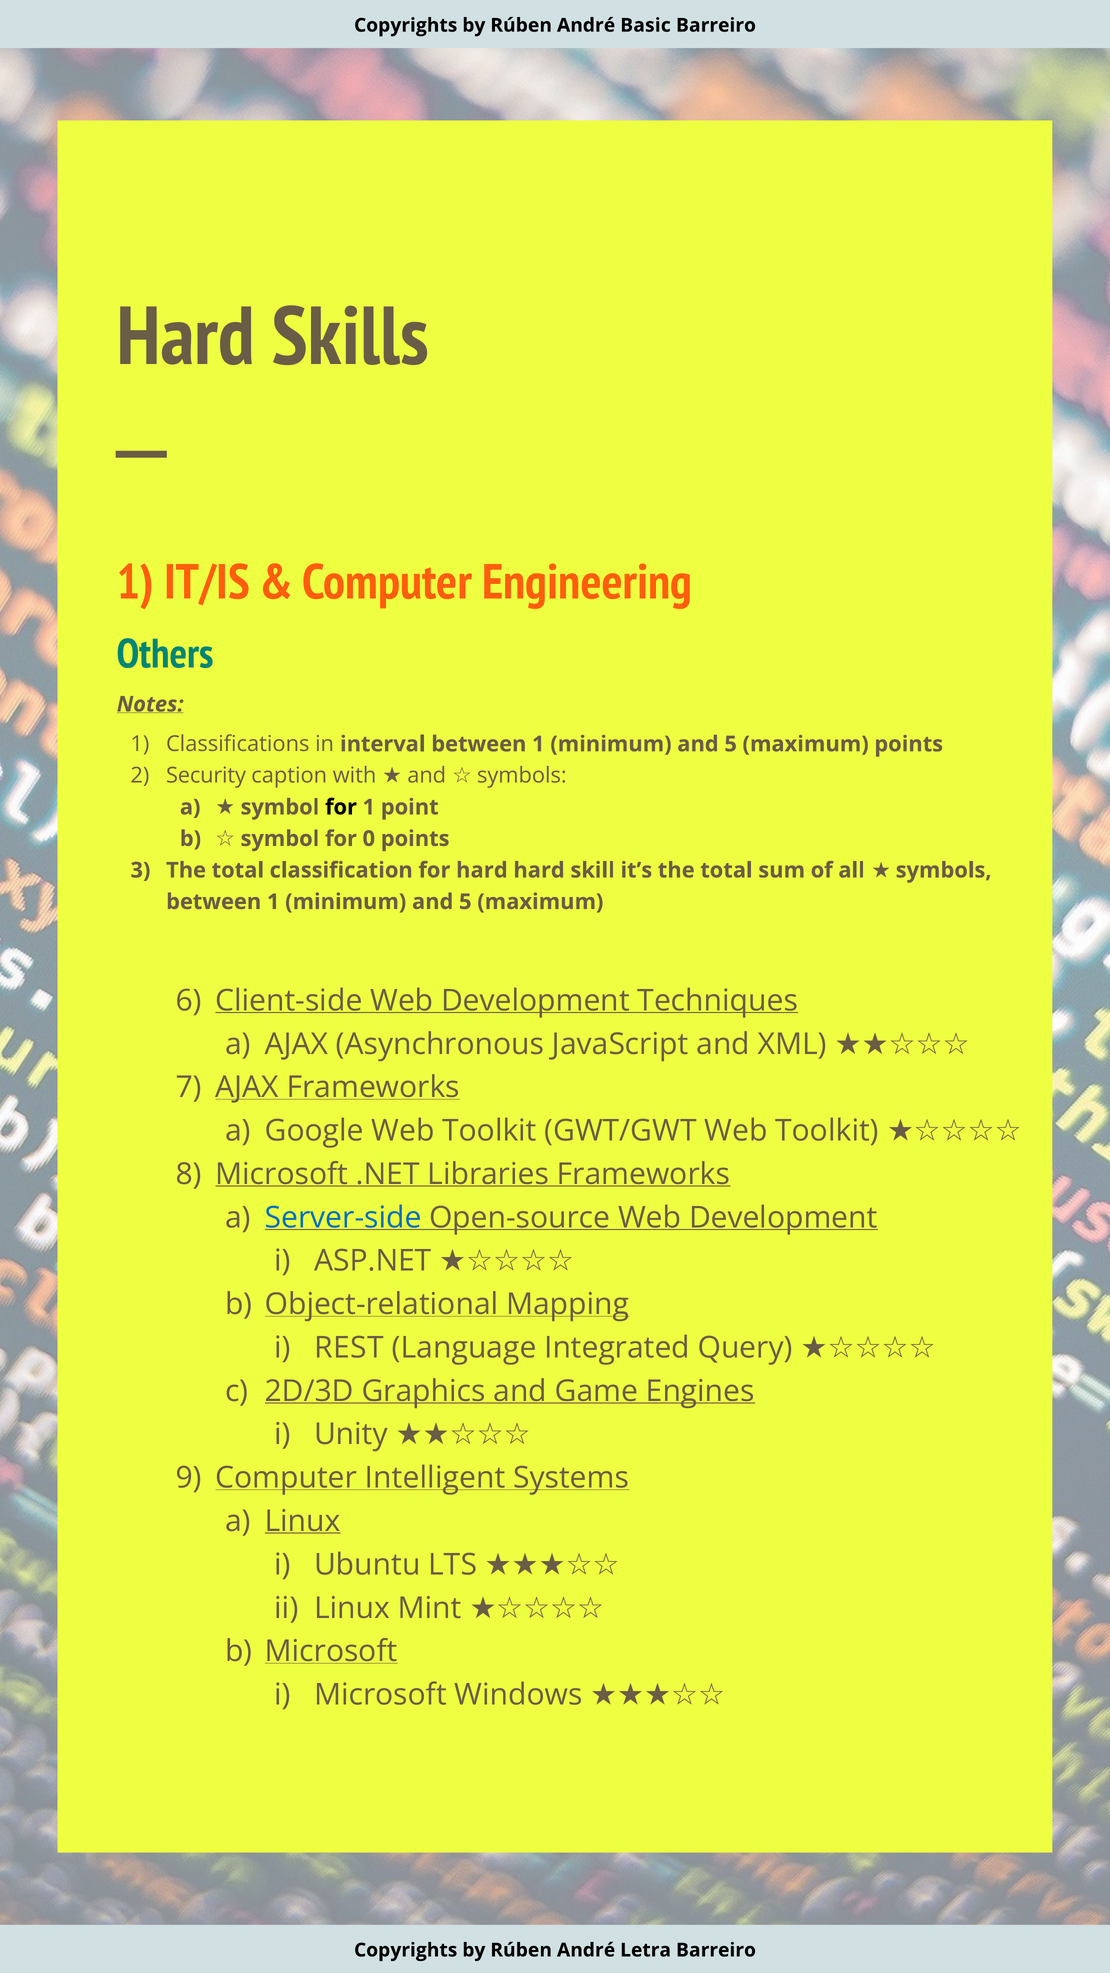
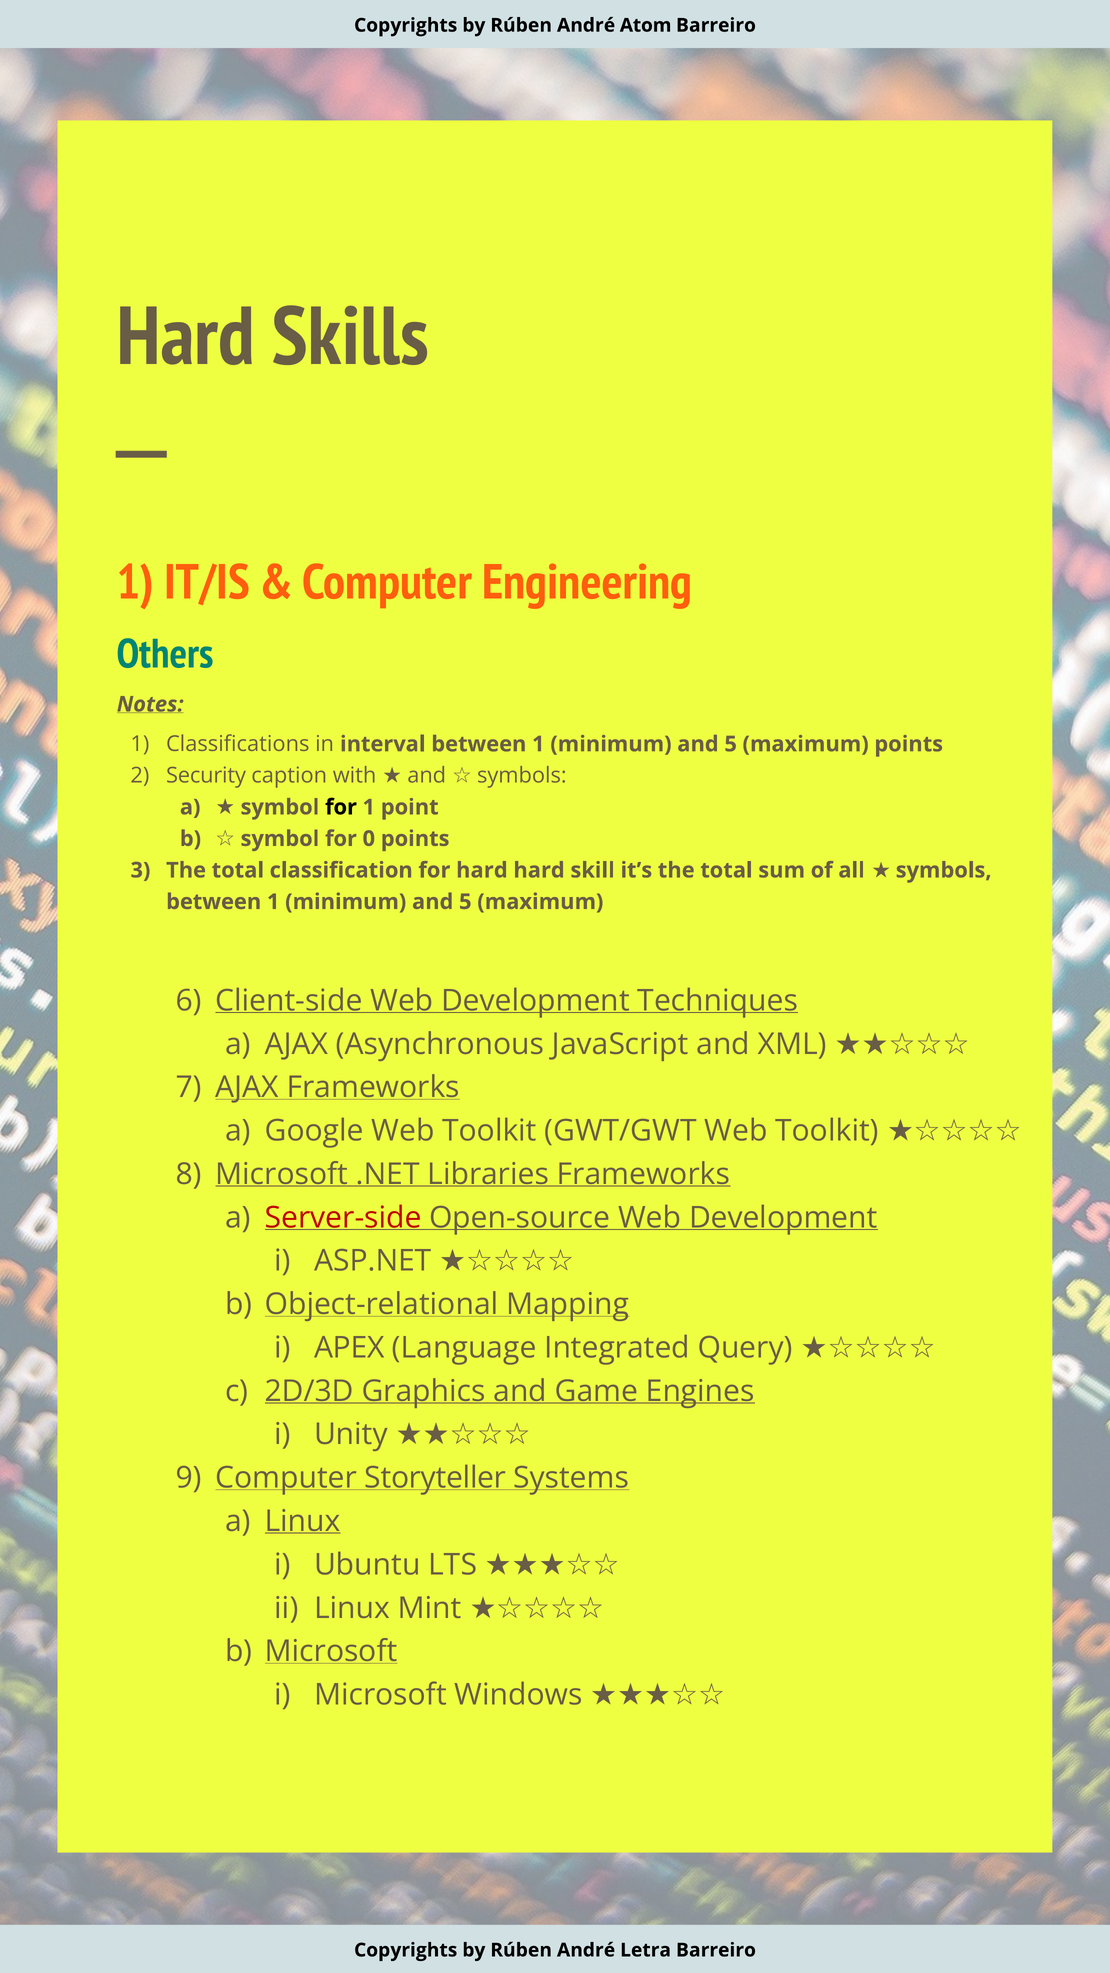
Basic: Basic -> Atom (646, 25)
Server-side colour: blue -> red (343, 1218)
REST: REST -> APEX (349, 1348)
Intelligent: Intelligent -> Storyteller (435, 1478)
